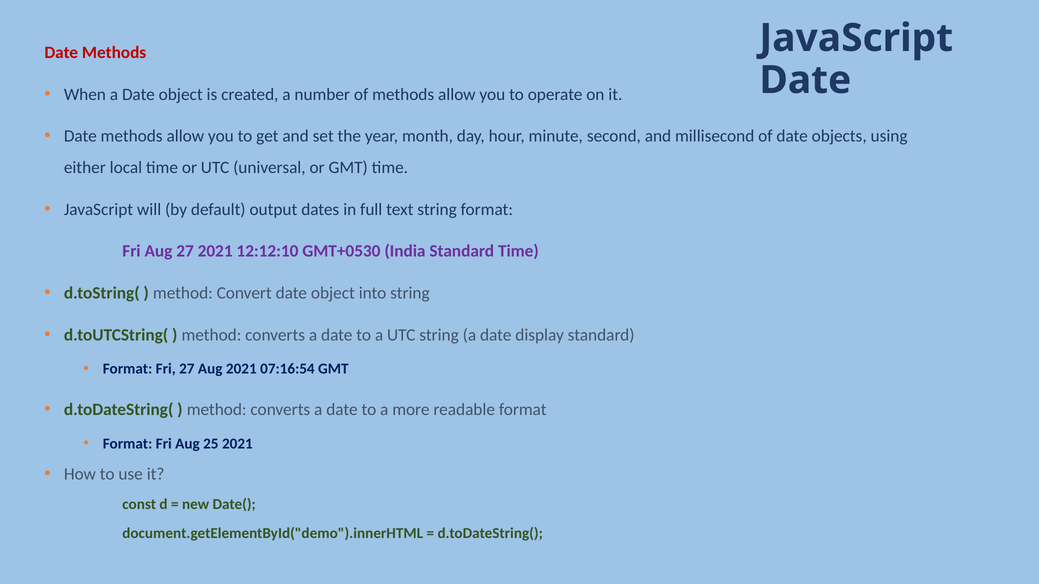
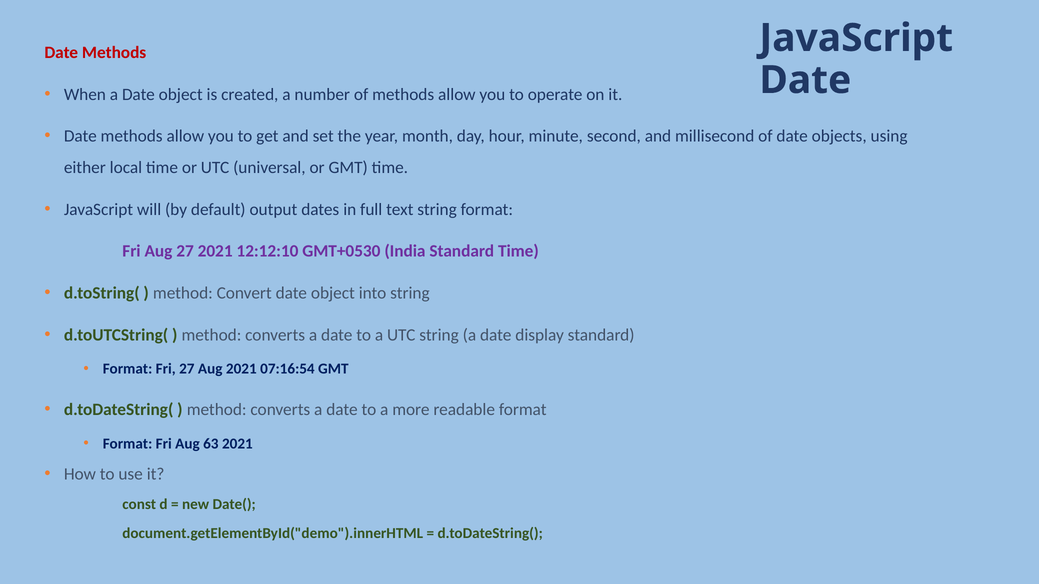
25: 25 -> 63 (211, 444)
